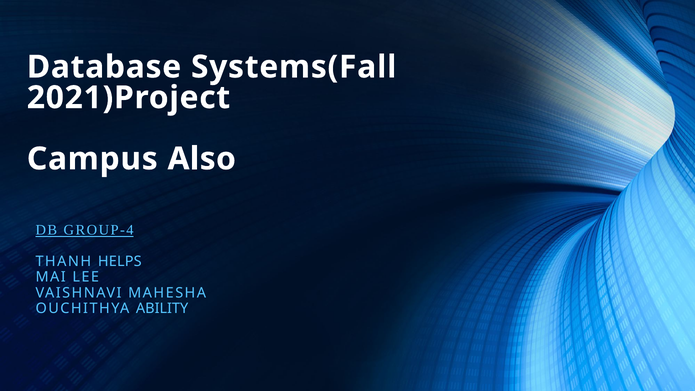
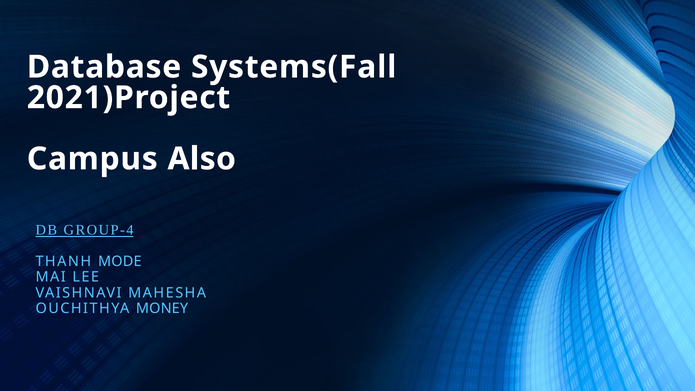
HELPS: HELPS -> MODE (120, 261)
ABILITY: ABILITY -> MONEY (162, 308)
